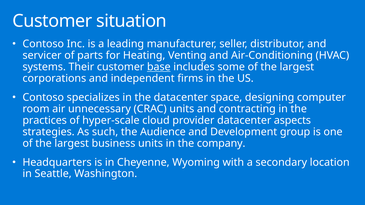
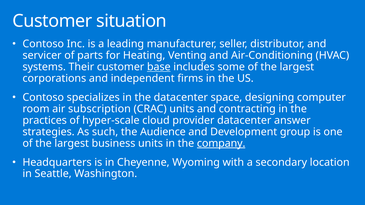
unnecessary: unnecessary -> subscription (99, 109)
aspects: aspects -> answer (292, 121)
company underline: none -> present (221, 144)
